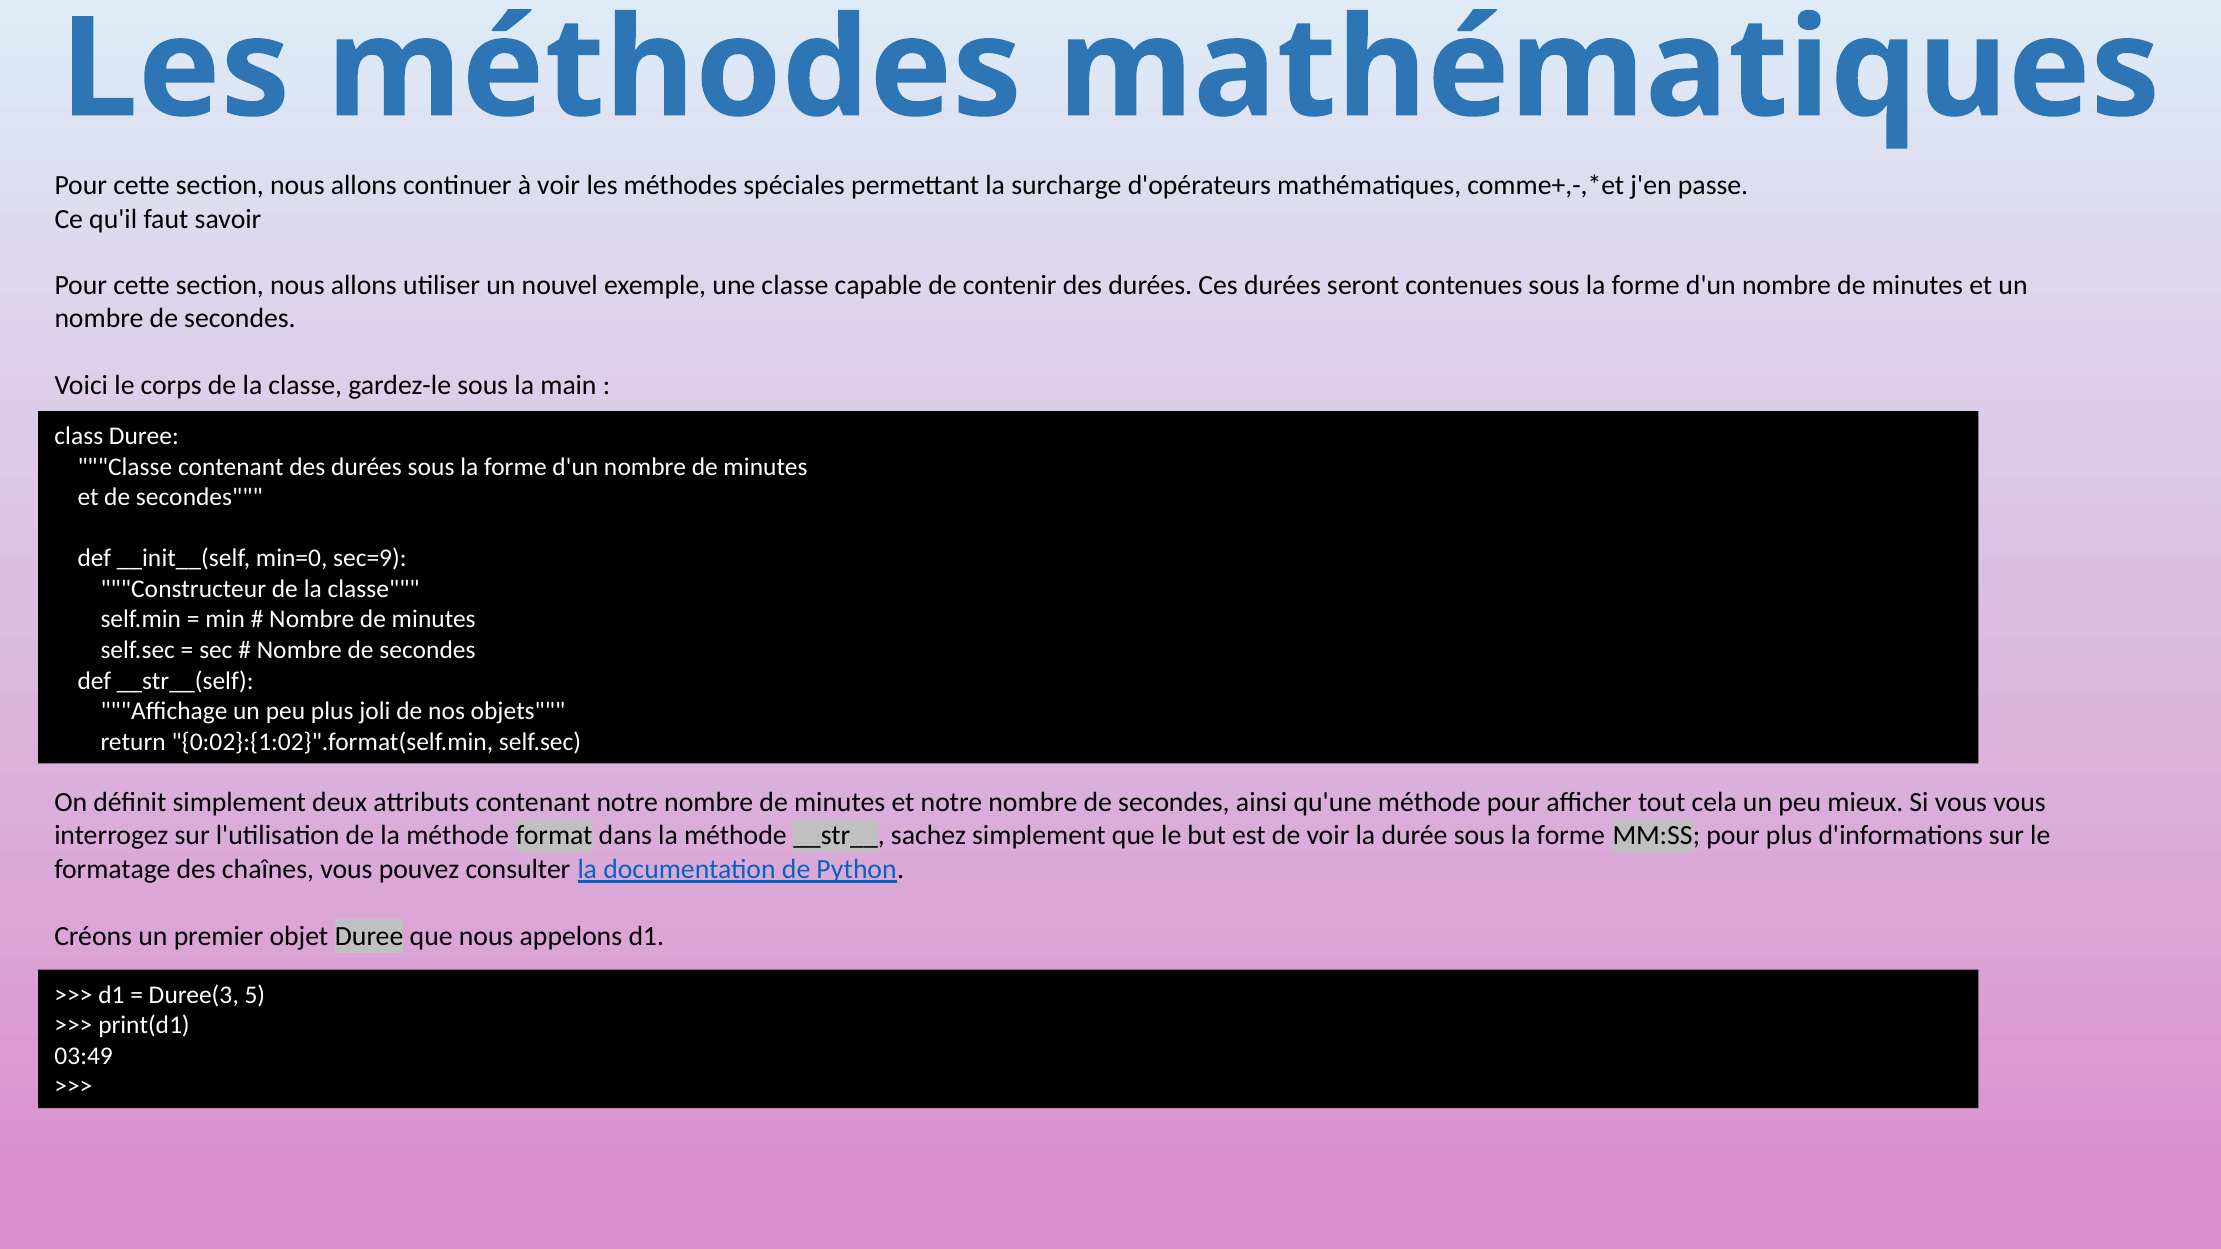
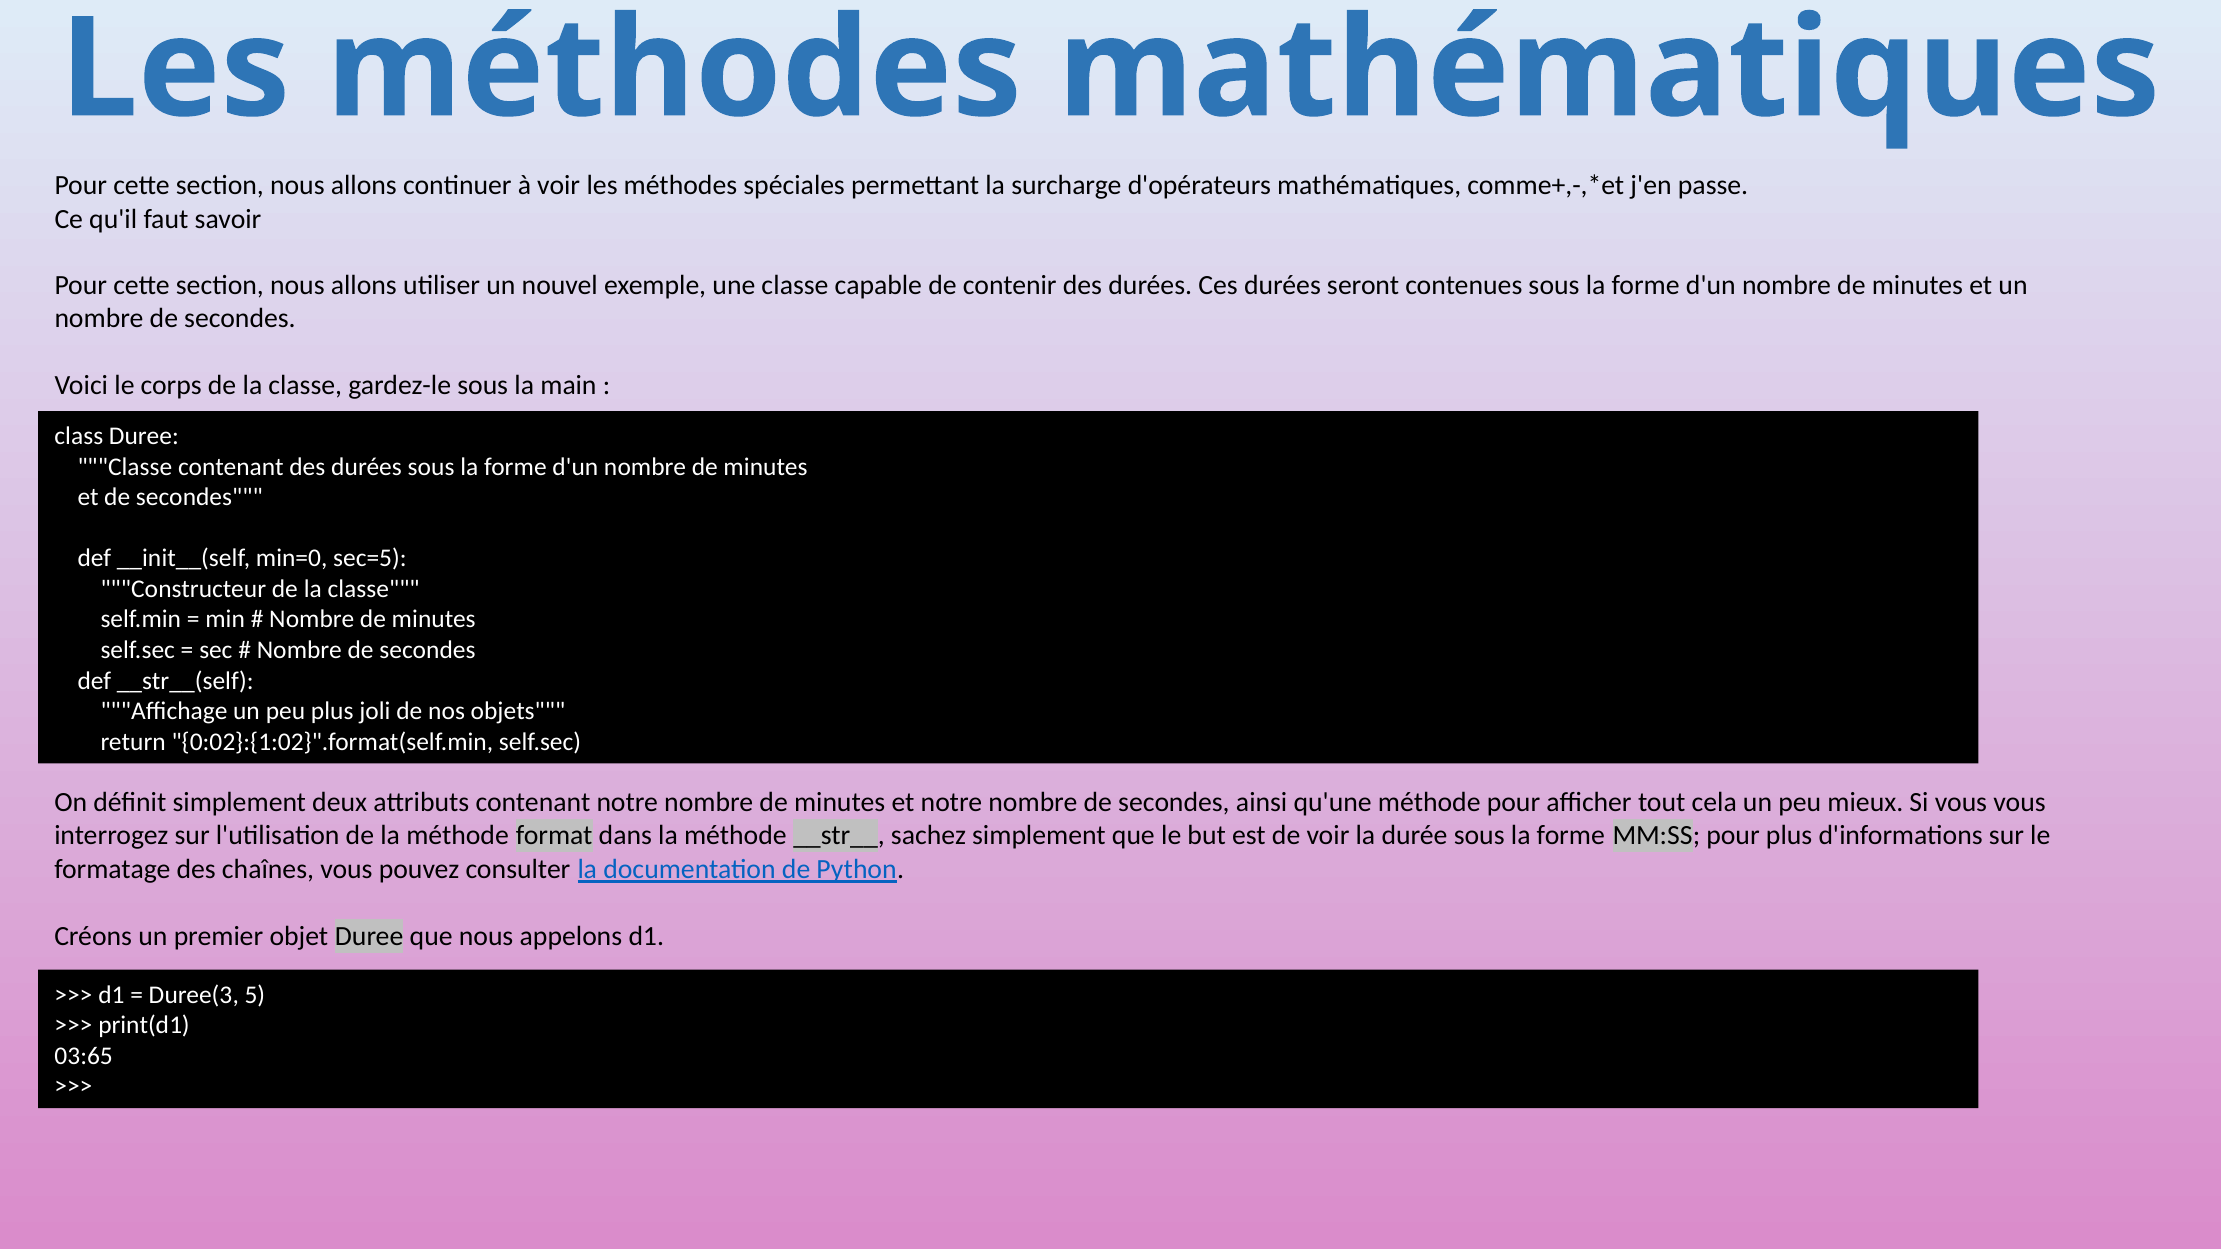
sec=9: sec=9 -> sec=5 (370, 559)
03:49: 03:49 -> 03:65 (84, 1056)
